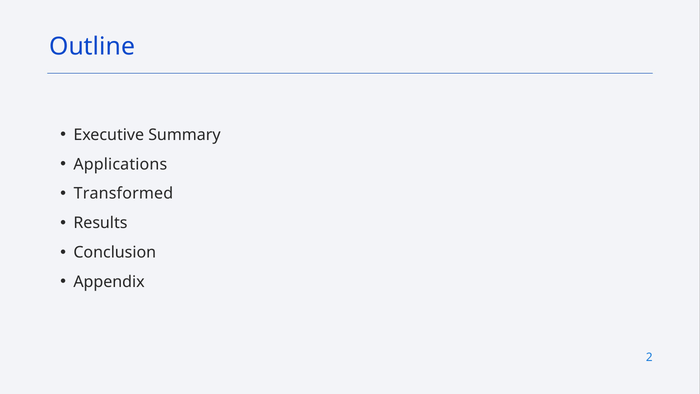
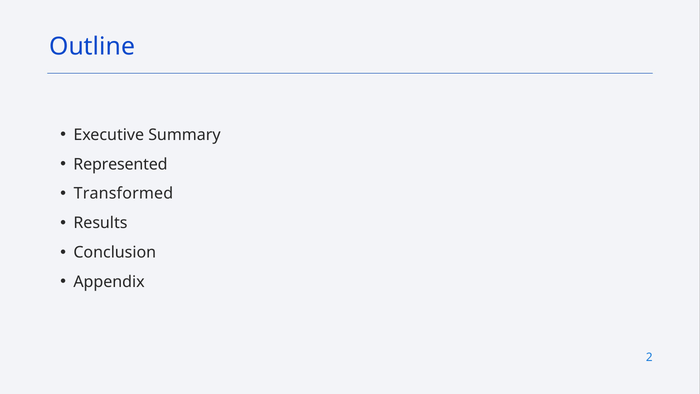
Applications: Applications -> Represented (120, 164)
